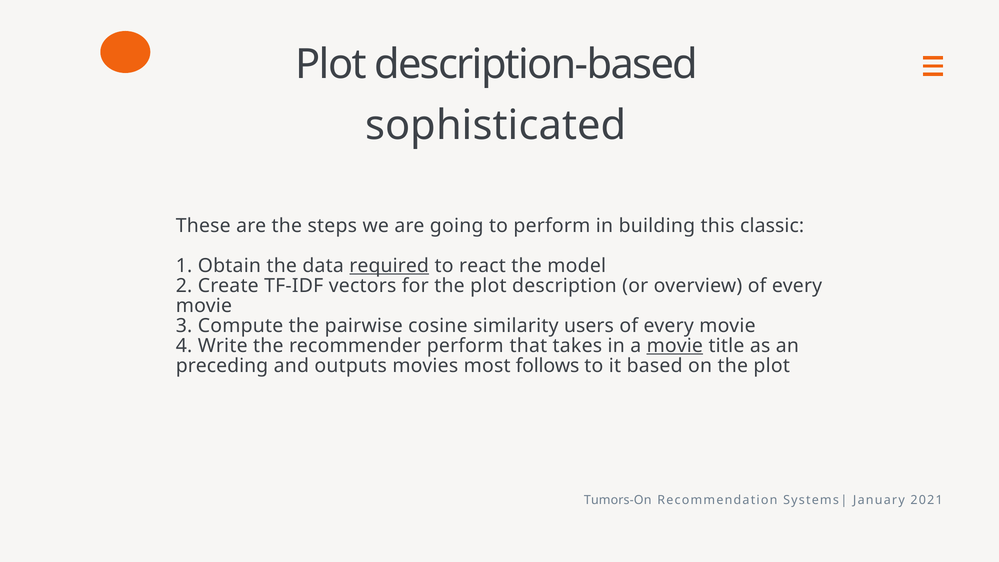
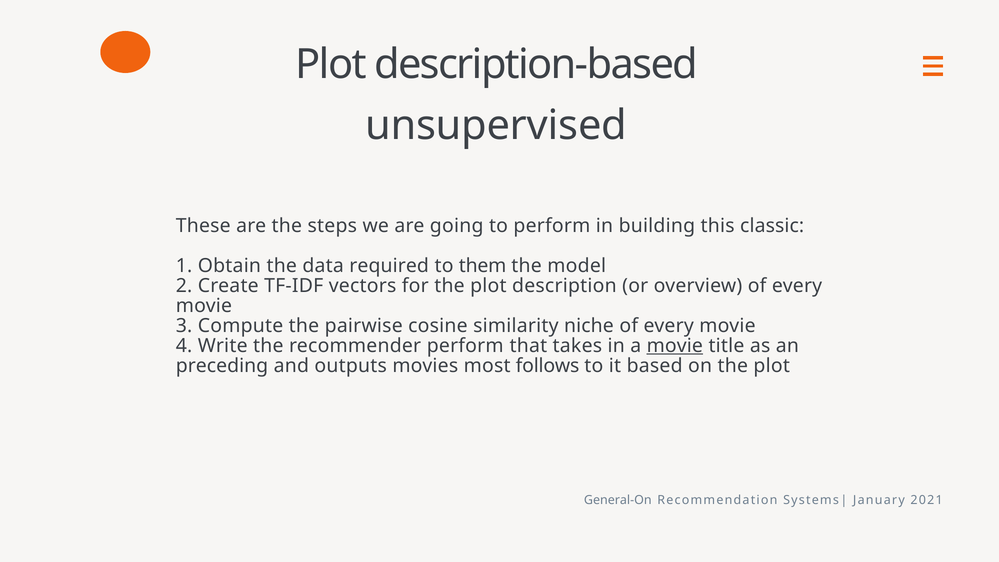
sophisticated: sophisticated -> unsupervised (496, 125)
required underline: present -> none (389, 266)
react: react -> them (483, 266)
users: users -> niche (589, 326)
Tumors-On: Tumors-On -> General-On (618, 500)
